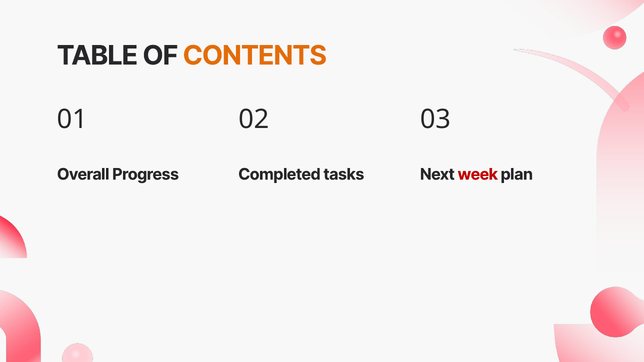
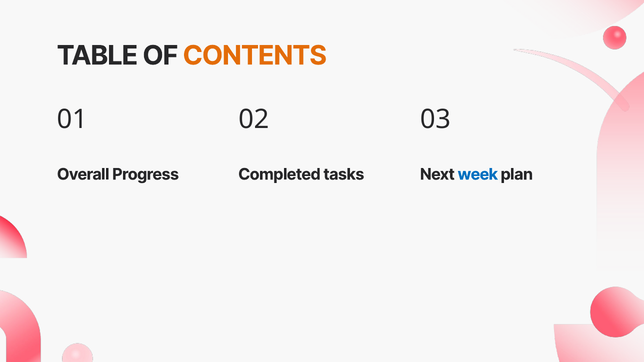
week colour: red -> blue (478, 175)
